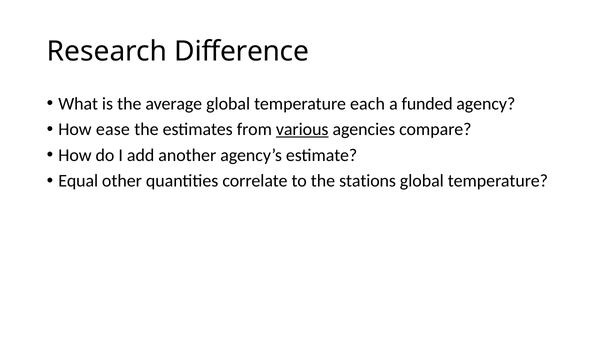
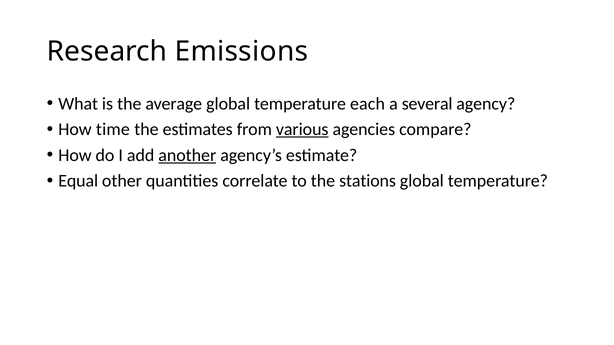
Difference: Difference -> Emissions (241, 52)
funded: funded -> several (427, 104)
ease: ease -> time (113, 130)
another underline: none -> present (187, 155)
